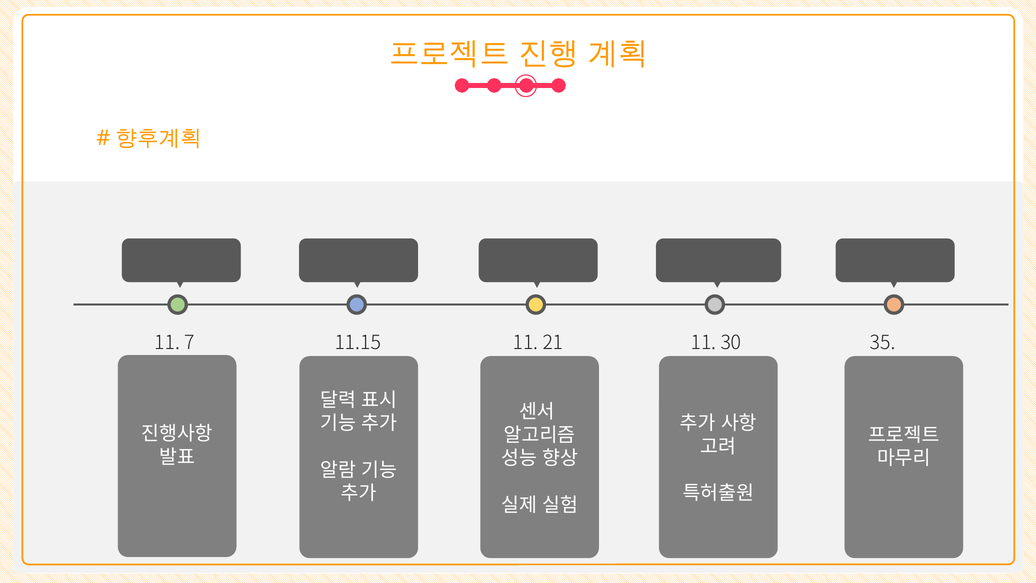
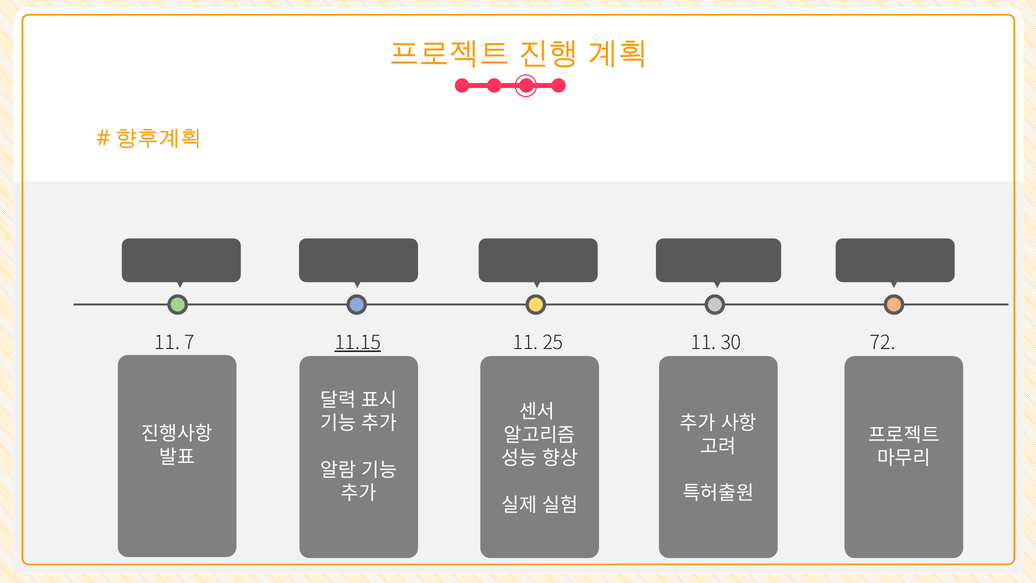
11.15 underline: none -> present (358, 343)
21: 21 -> 25 (553, 343)
35: 35 -> 72 (883, 343)
